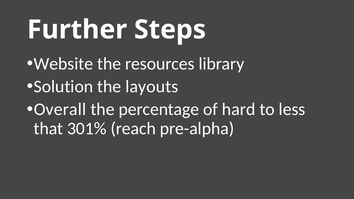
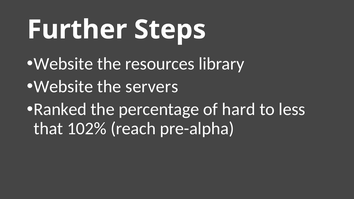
Solution: Solution -> Website (63, 87)
layouts: layouts -> servers (152, 87)
Overall: Overall -> Ranked (60, 109)
301%: 301% -> 102% (87, 129)
